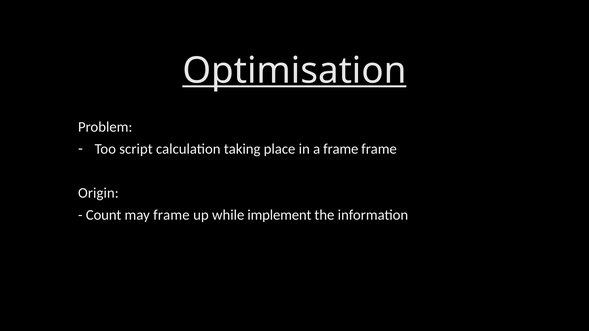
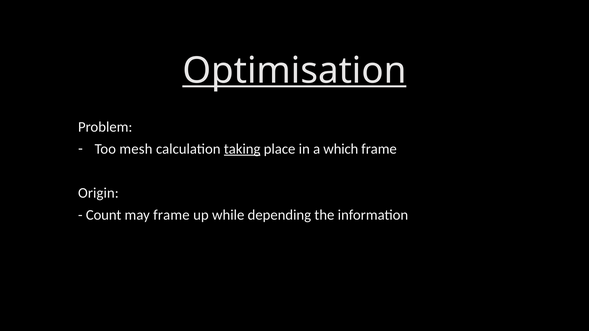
script: script -> mesh (136, 149)
taking underline: none -> present (242, 149)
a frame: frame -> which (341, 149)
implement: implement -> depending (279, 215)
